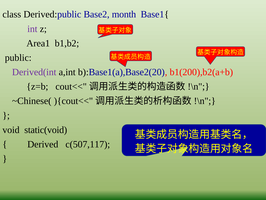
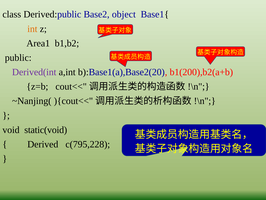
month: month -> object (124, 14)
int colour: purple -> orange (32, 29)
~Chinese(: ~Chinese( -> ~Nanjing( (32, 101)
c(507,117: c(507,117 -> c(795,228 (88, 144)
